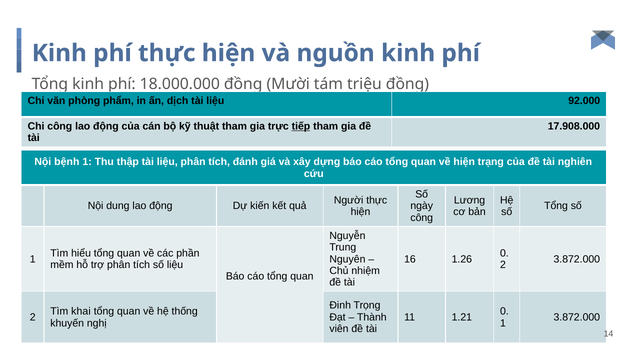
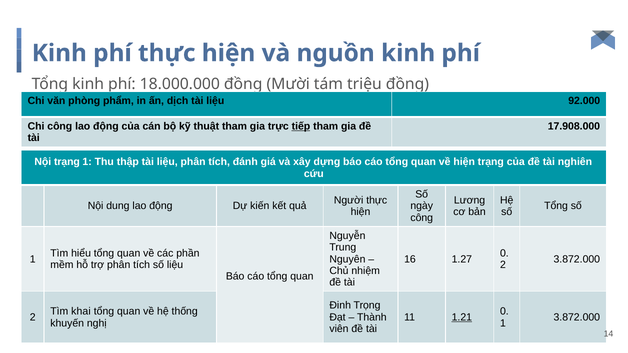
Nội bệnh: bệnh -> trạng (67, 162)
1.26: 1.26 -> 1.27 (462, 259)
1.21 underline: none -> present (462, 317)
